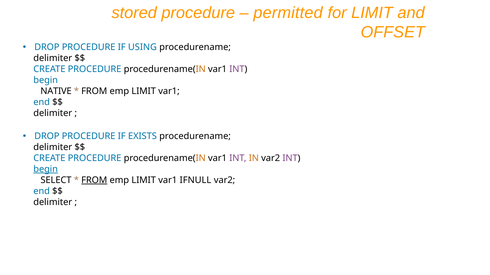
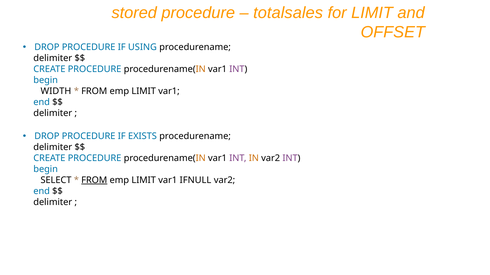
permitted: permitted -> totalsales (288, 13)
NATIVE: NATIVE -> WIDTH (56, 91)
begin underline: present -> none (46, 170)
